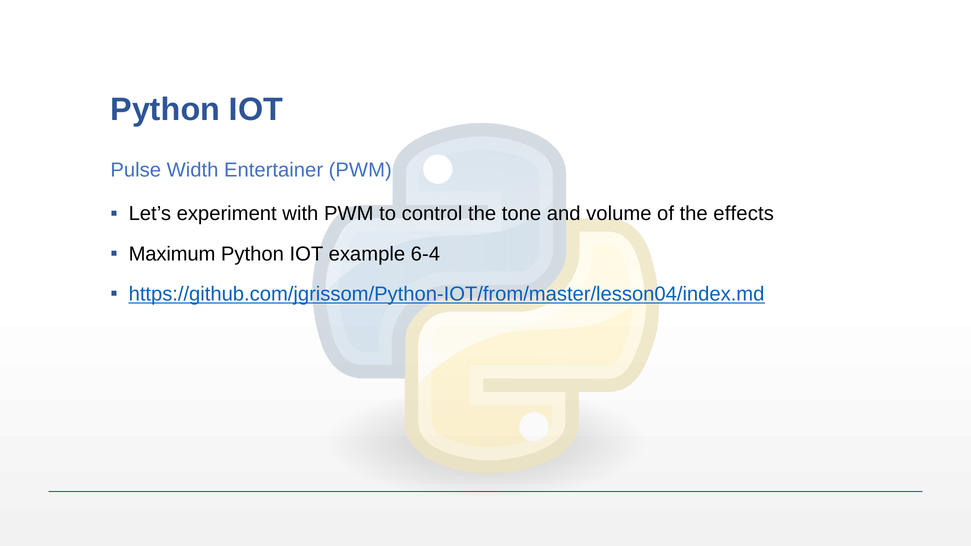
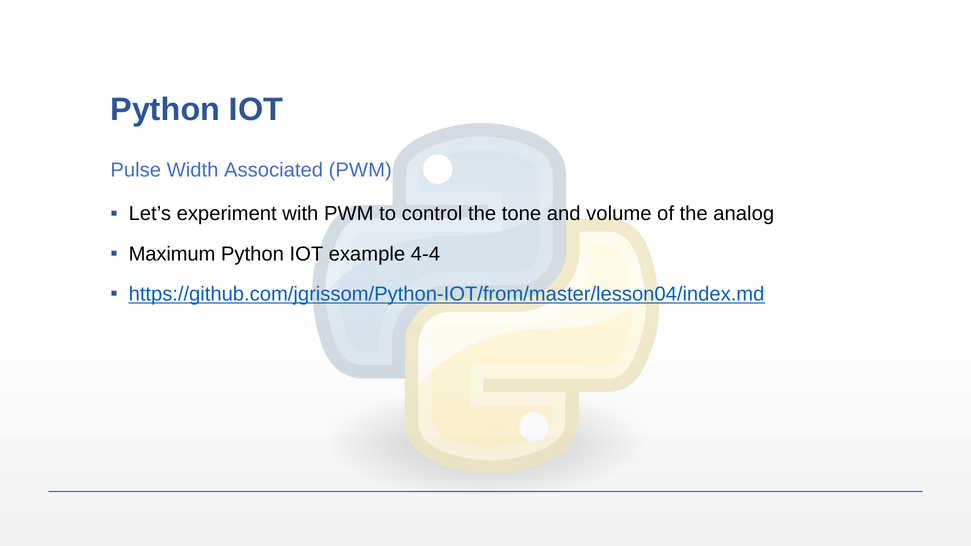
Entertainer: Entertainer -> Associated (274, 170)
effects: effects -> analog (744, 214)
6-4: 6-4 -> 4-4 (425, 254)
